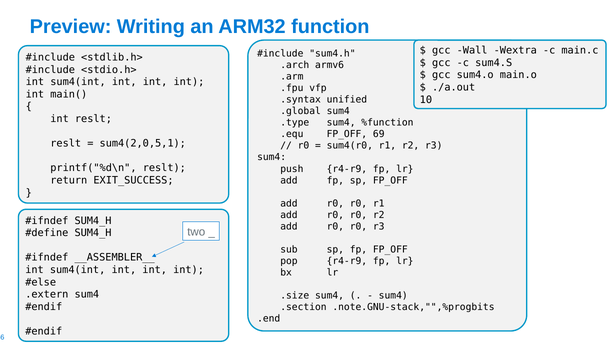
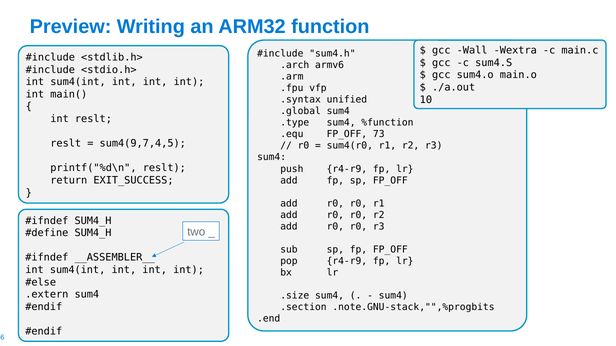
69: 69 -> 73 (379, 134)
sum4(2,0,5,1: sum4(2,0,5,1 -> sum4(9,7,4,5 (143, 144)
